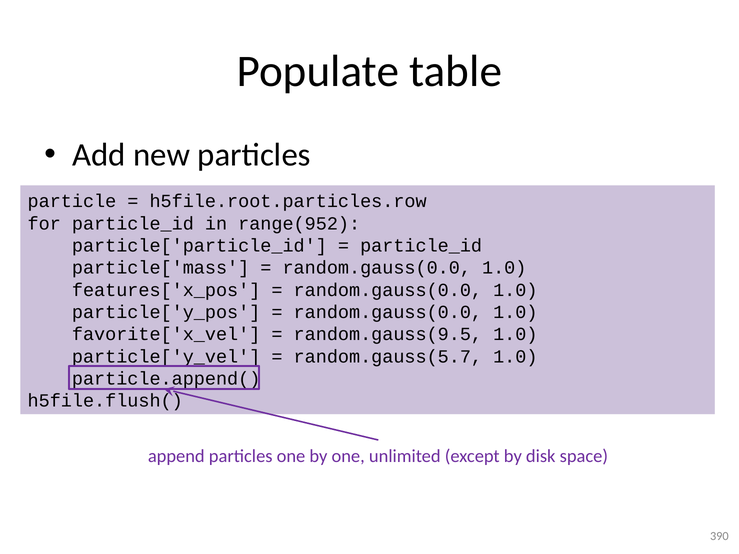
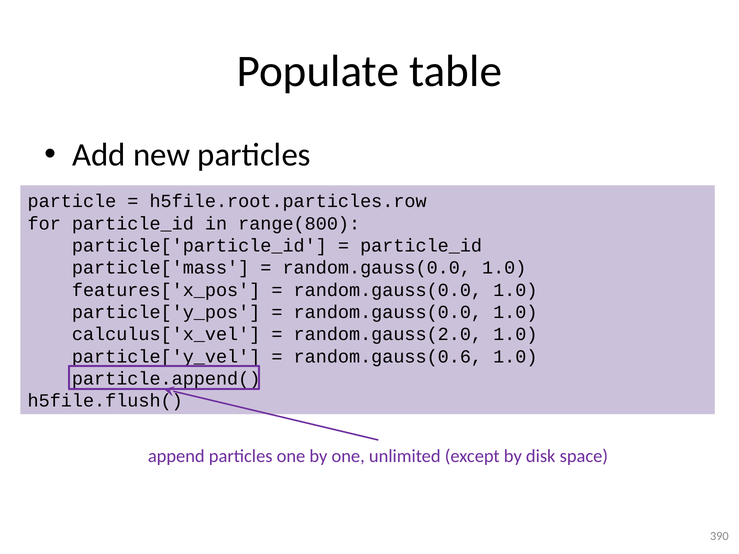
range(952: range(952 -> range(800 (299, 224)
favorite['x_vel: favorite['x_vel -> calculus['x_vel (166, 334)
random.gauss(9.5: random.gauss(9.5 -> random.gauss(2.0 (388, 334)
random.gauss(5.7: random.gauss(5.7 -> random.gauss(0.6 (388, 357)
